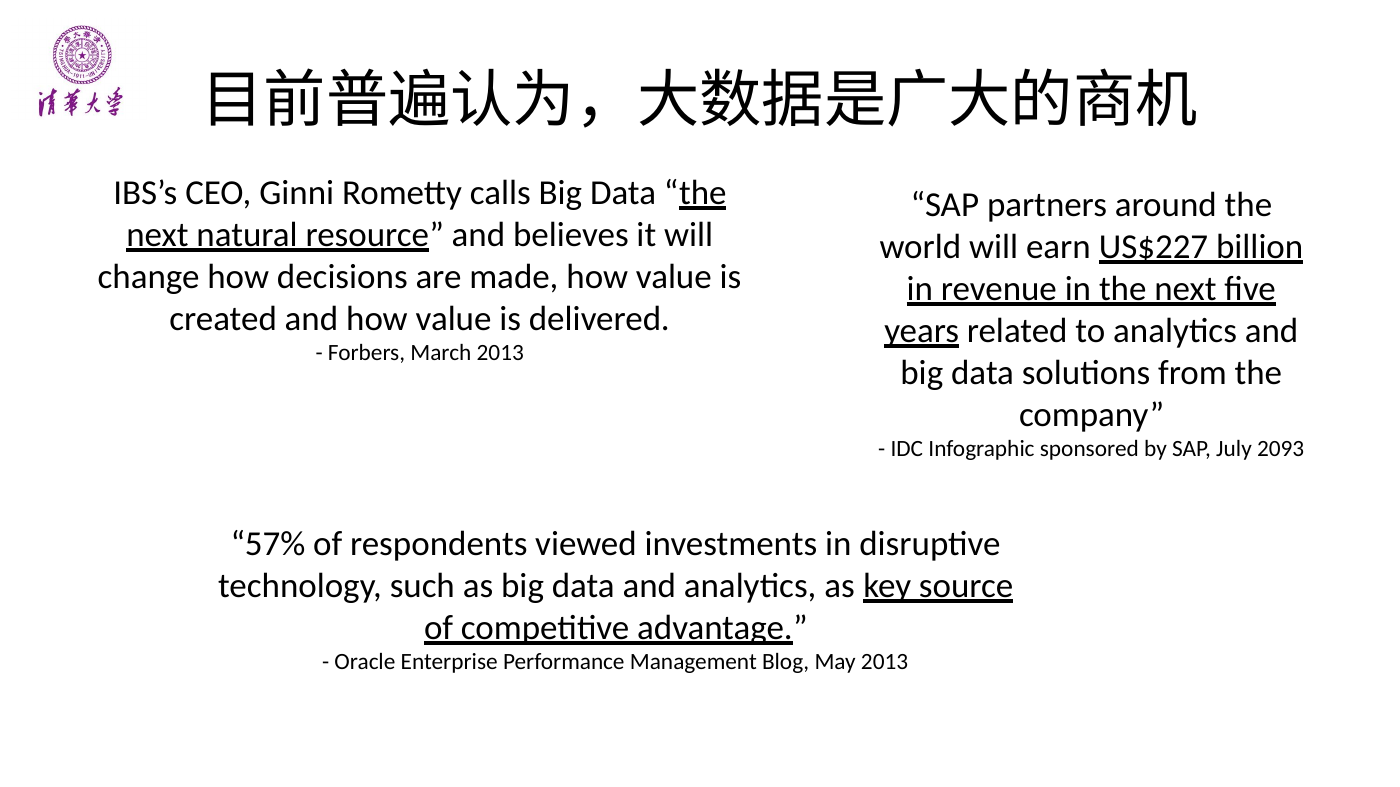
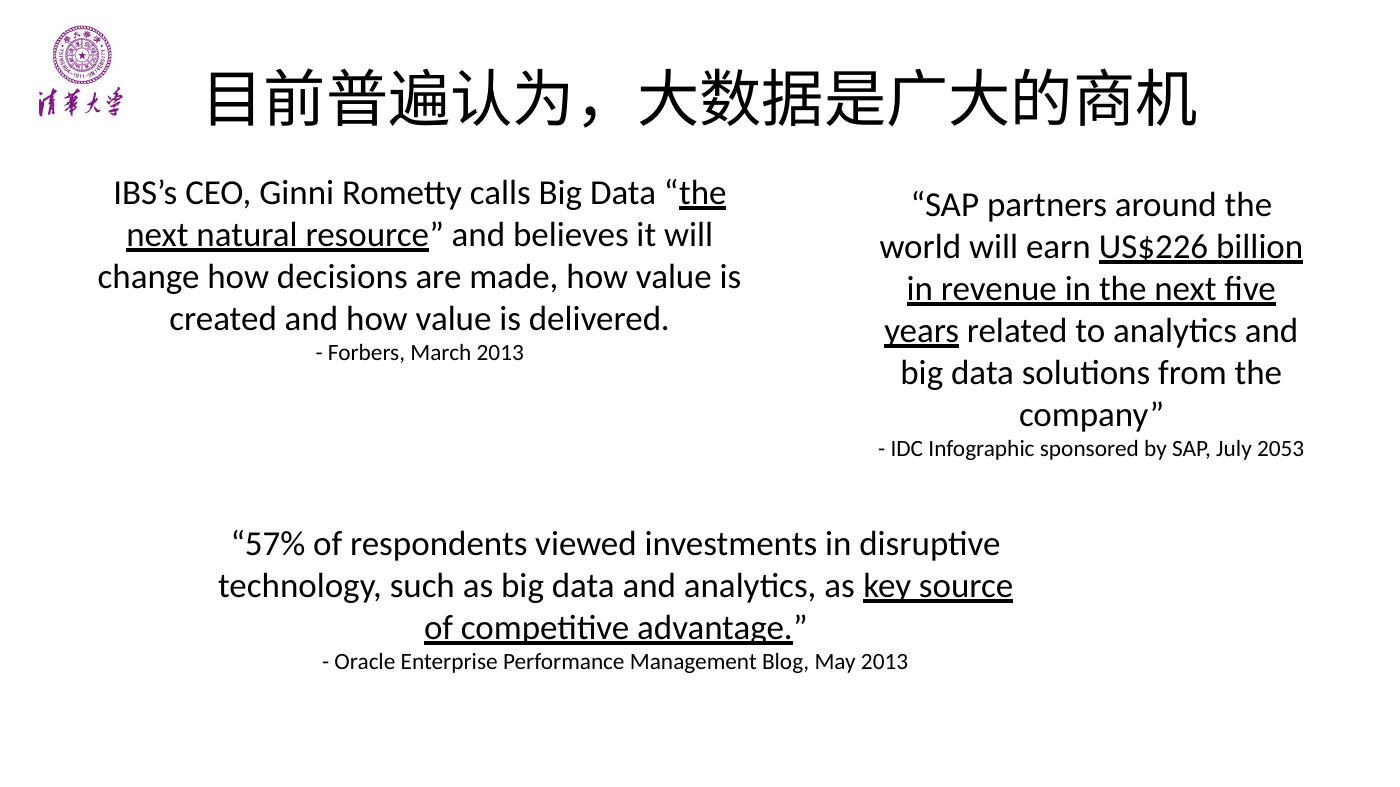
US$227: US$227 -> US$226 (1154, 247)
2093: 2093 -> 2053 (1281, 449)
